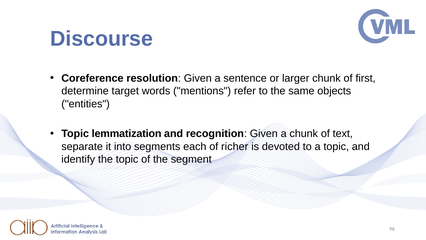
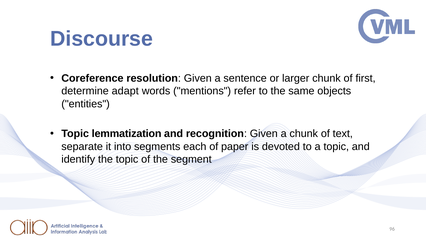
target: target -> adapt (125, 91)
richer: richer -> paper (235, 146)
